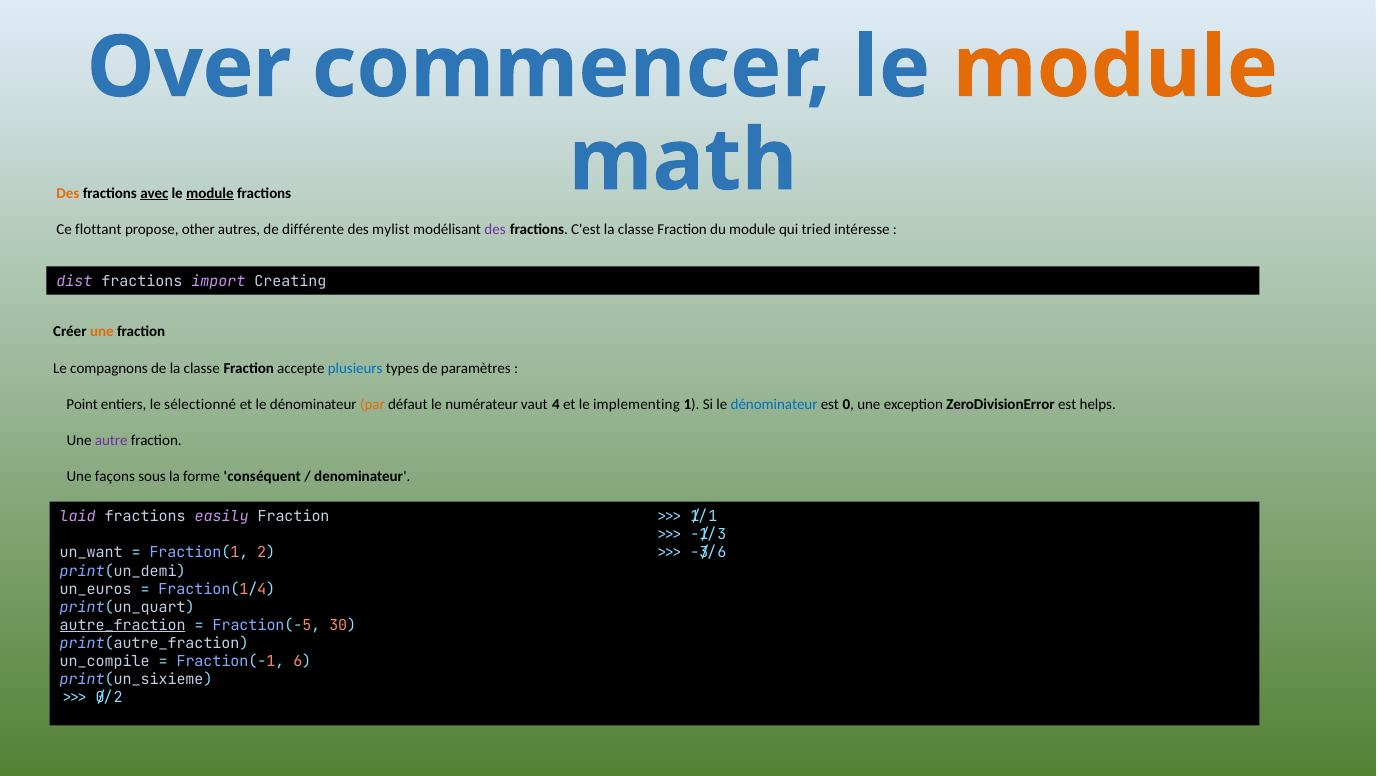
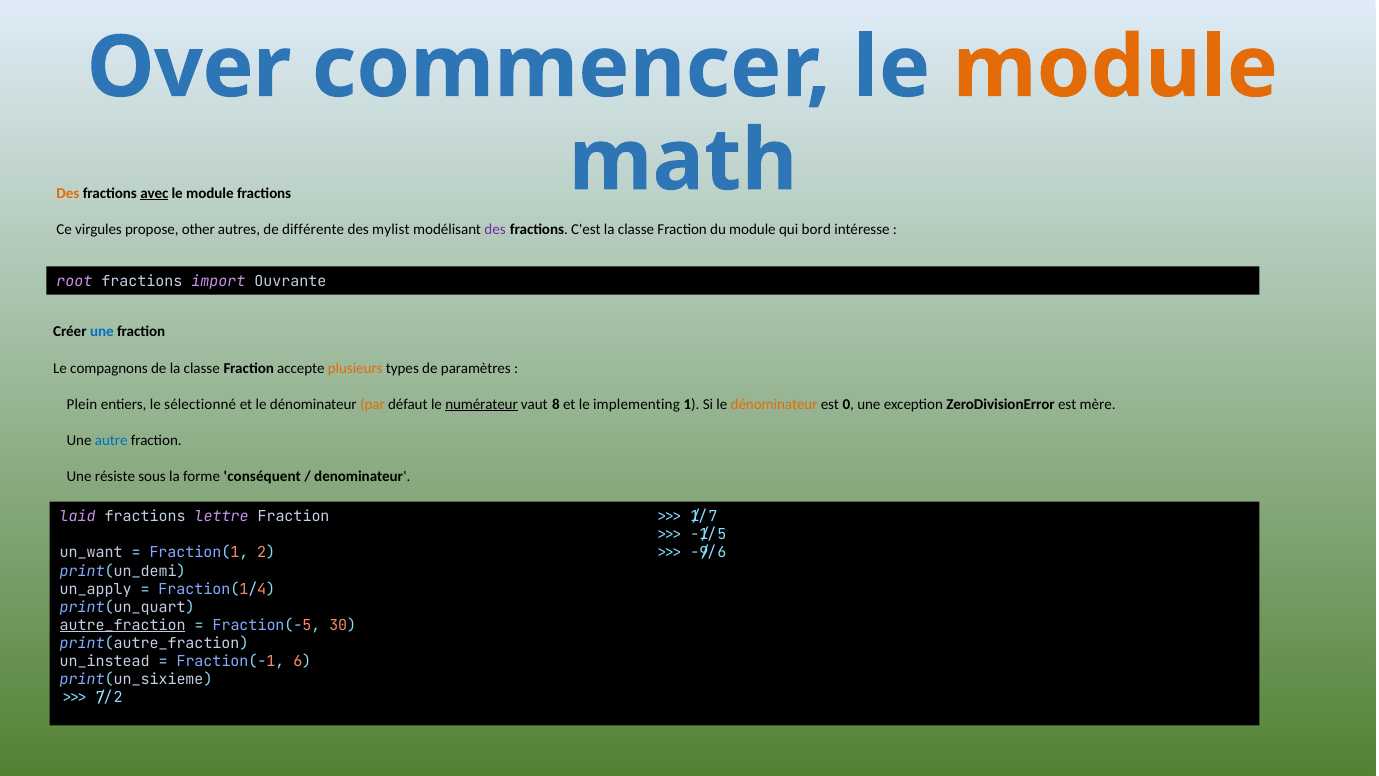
module underline: present -> none (210, 193)
flottant: flottant -> virgules (99, 229)
tried: tried -> bord (816, 229)
dist: dist -> root (74, 282)
Creating: Creating -> Ouvrante (290, 282)
une colour: orange -> blue (102, 332)
plusieurs colour: blue -> orange (355, 368)
Point: Point -> Plein (82, 404)
numérateur underline: none -> present (482, 404)
4: 4 -> 8 (556, 404)
dénominateur colour: blue -> orange (774, 404)
helps: helps -> mère (1098, 404)
autre colour: purple -> blue (111, 440)
façons: façons -> résiste (115, 476)
easily: easily -> lettre (222, 517)
1/1: 1/1 -> 1/7 (704, 517)
-1/3: -1/3 -> -1/5 (708, 535)
-3/6: -3/6 -> -9/6 (708, 553)
un_euros: un_euros -> un_apply (96, 589)
un_compile: un_compile -> un_instead (105, 661)
0/2: 0/2 -> 7/2 (109, 697)
